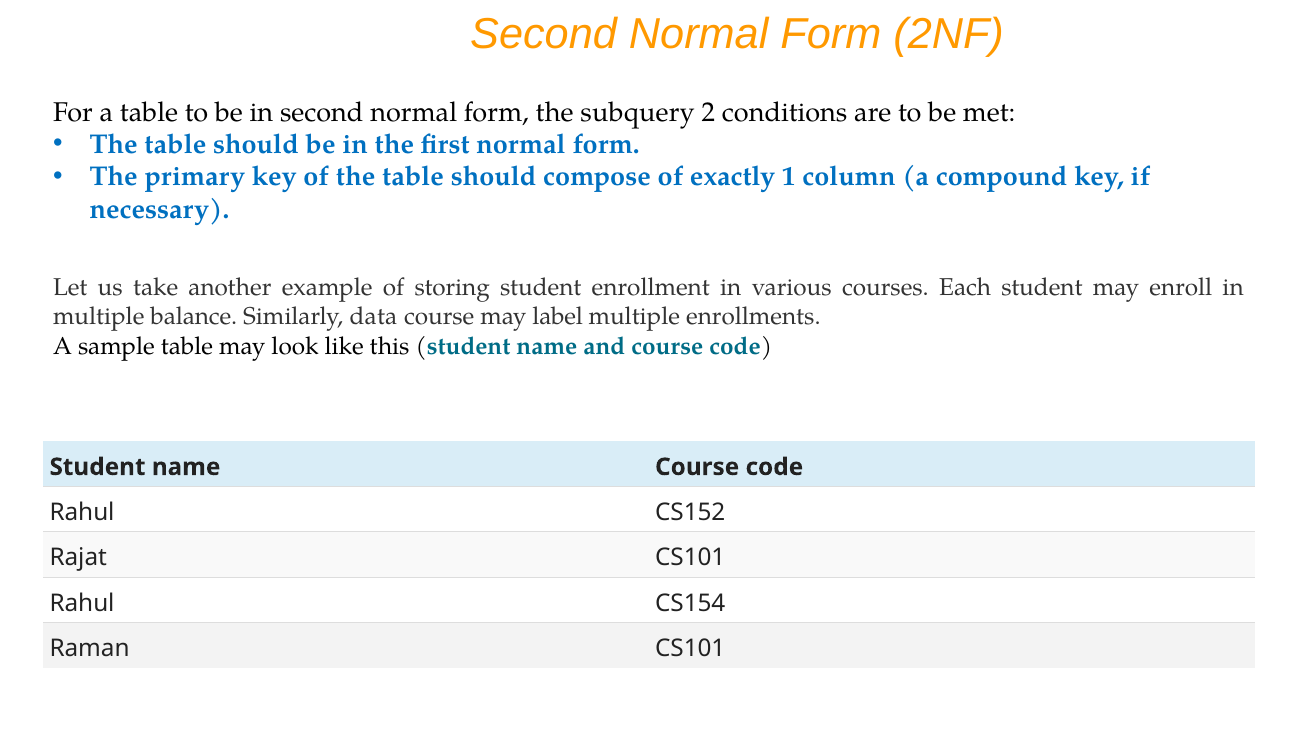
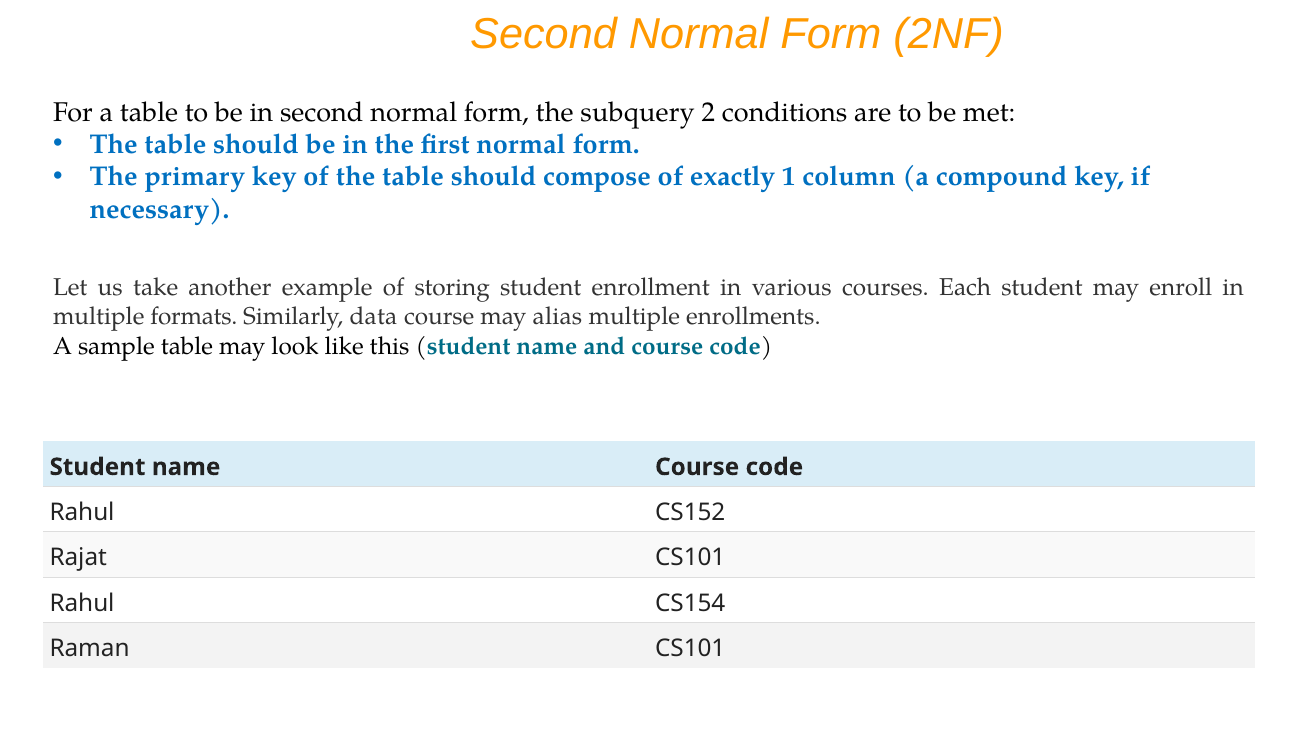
balance: balance -> formats (194, 317)
label: label -> alias (557, 317)
